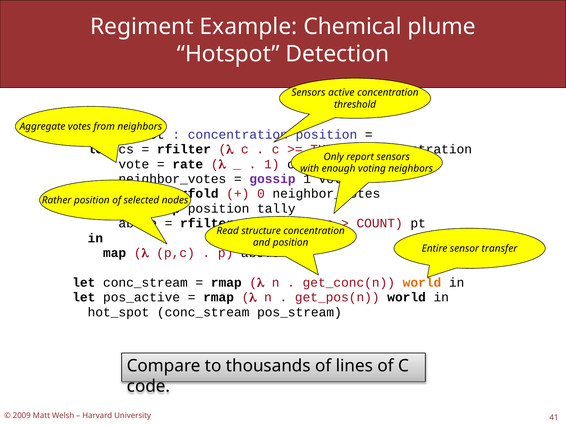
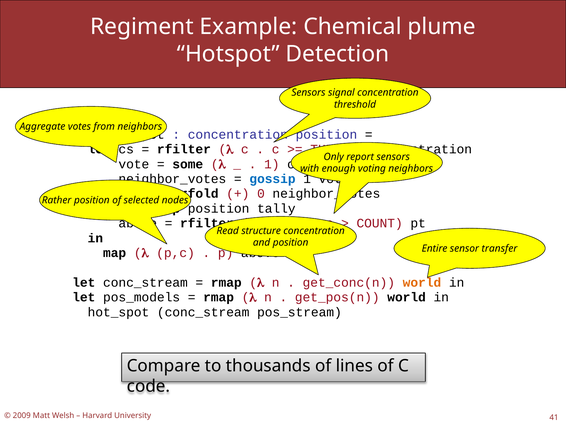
active: active -> signal (341, 92)
rate: rate -> some (188, 164)
gossip colour: purple -> blue (272, 179)
pos_active: pos_active -> pos_models (142, 297)
